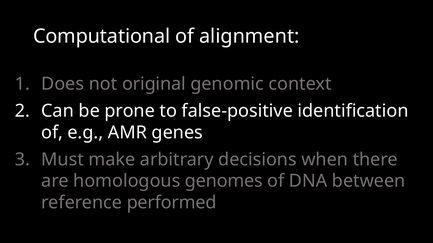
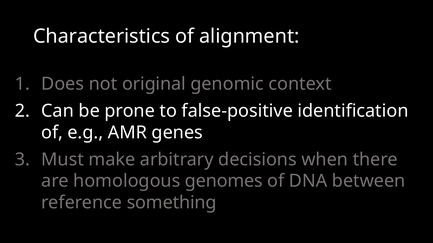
Computational: Computational -> Characteristics (102, 36)
performed: performed -> something (172, 203)
